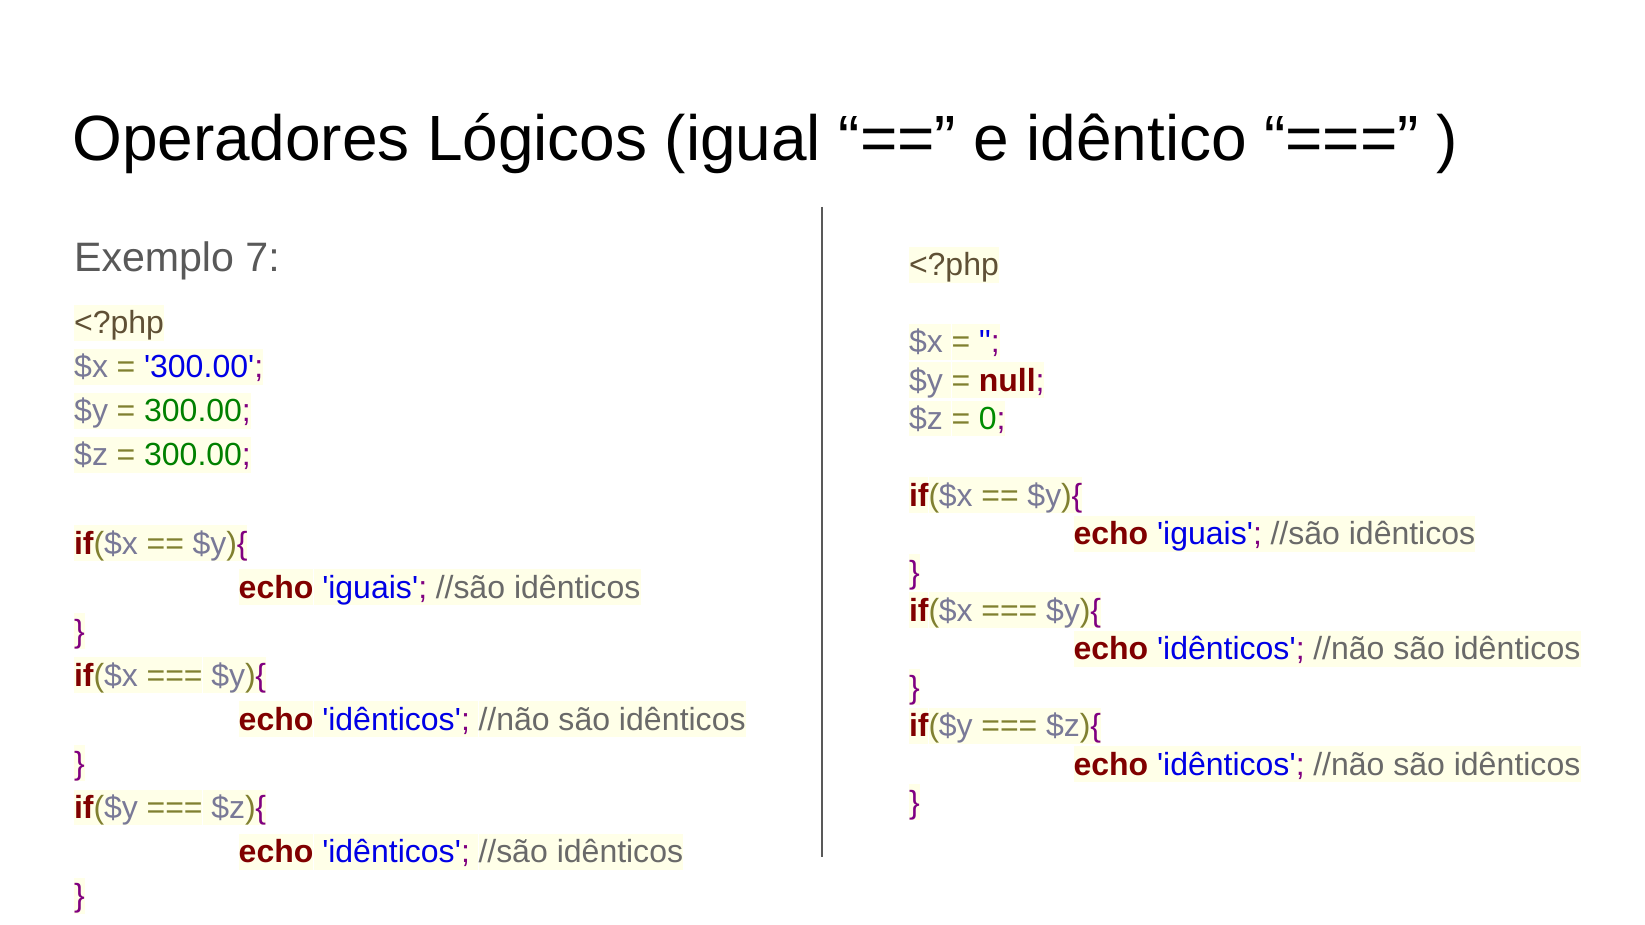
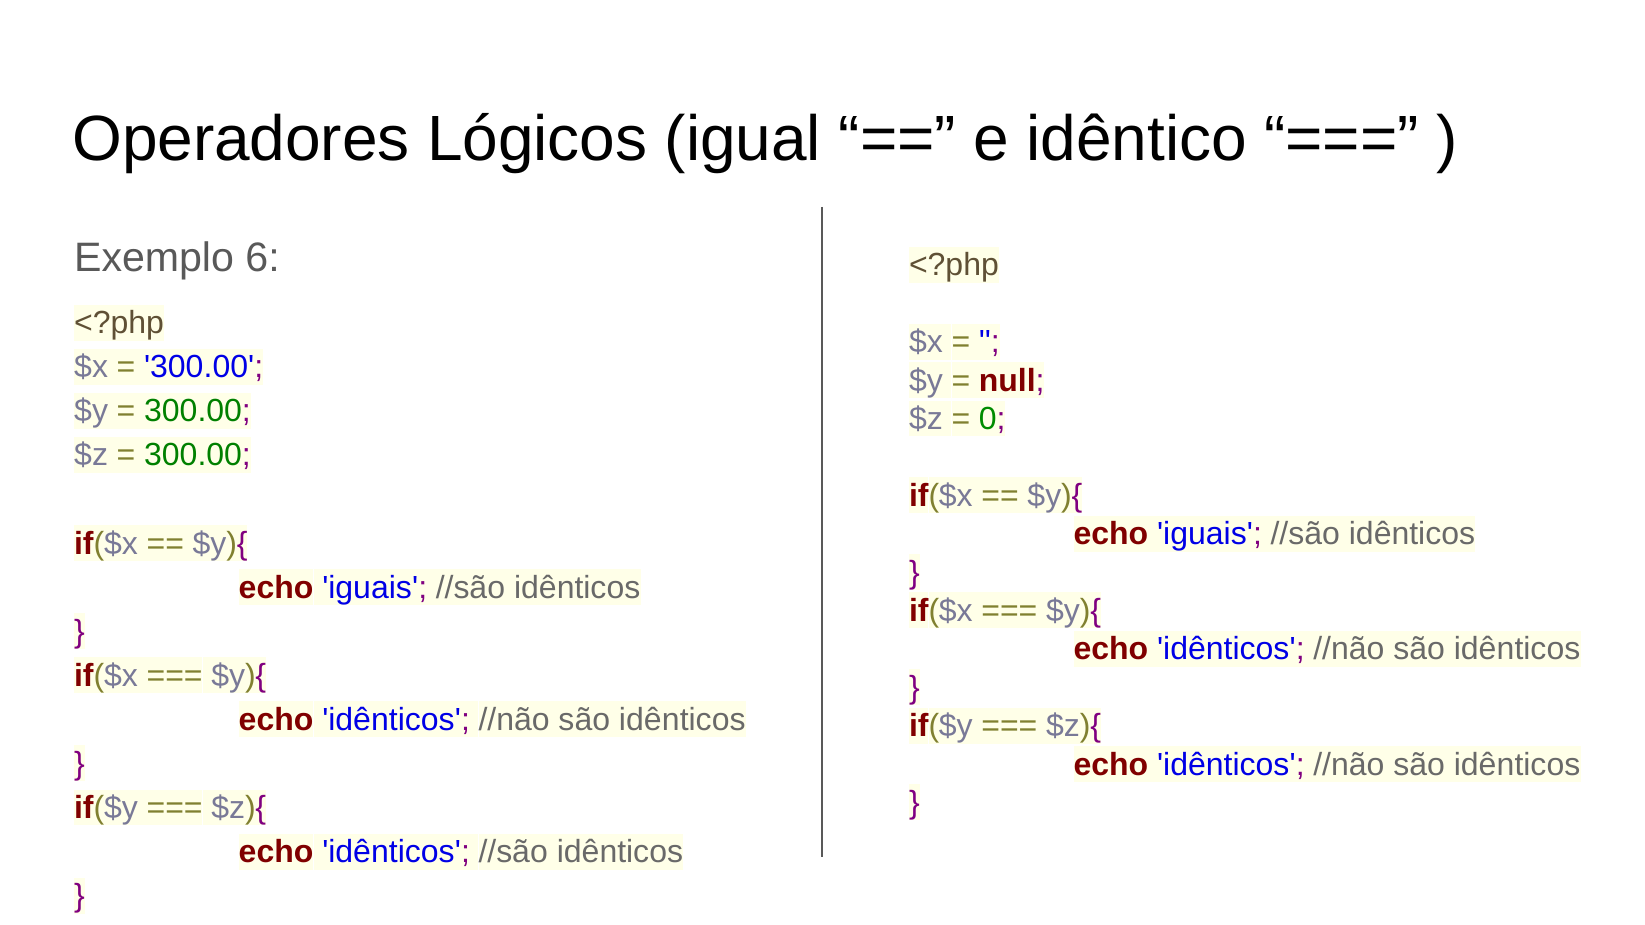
7: 7 -> 6 (263, 258)
